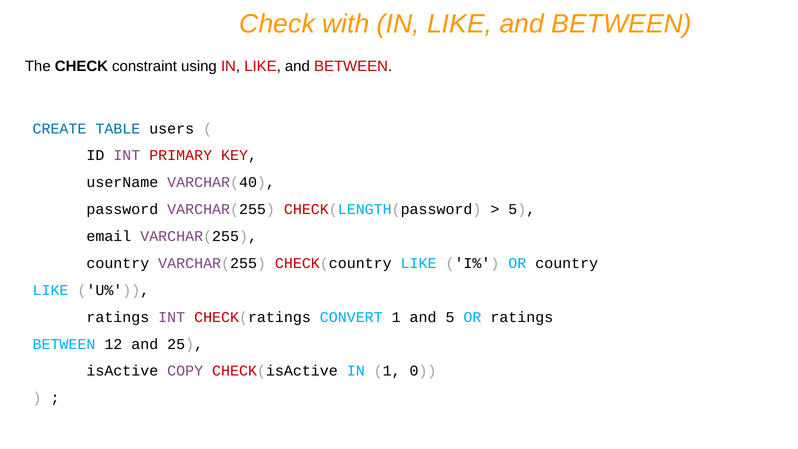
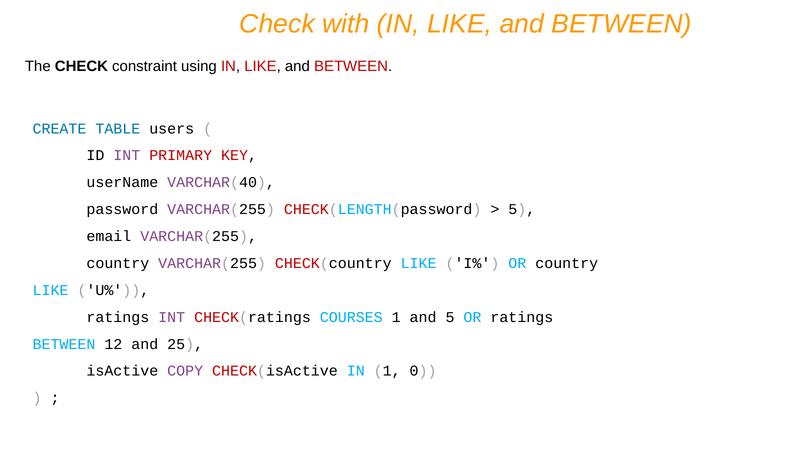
CONVERT: CONVERT -> COURSES (351, 317)
